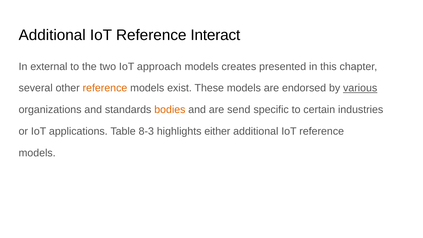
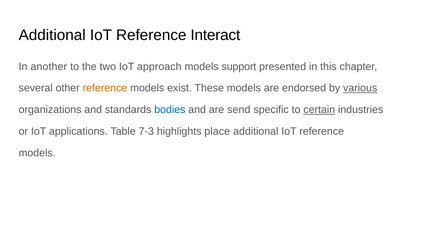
external: external -> another (49, 67)
creates: creates -> support (239, 67)
bodies colour: orange -> blue (170, 110)
certain underline: none -> present (319, 110)
8-3: 8-3 -> 7-3 (146, 131)
either: either -> place (217, 131)
